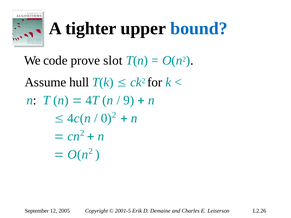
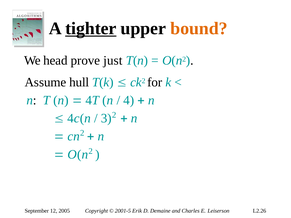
tighter underline: none -> present (91, 29)
bound colour: blue -> orange (199, 29)
code: code -> head (55, 61)
slot: slot -> just (113, 61)
9: 9 -> 4 (129, 100)
0: 0 -> 3 (106, 118)
